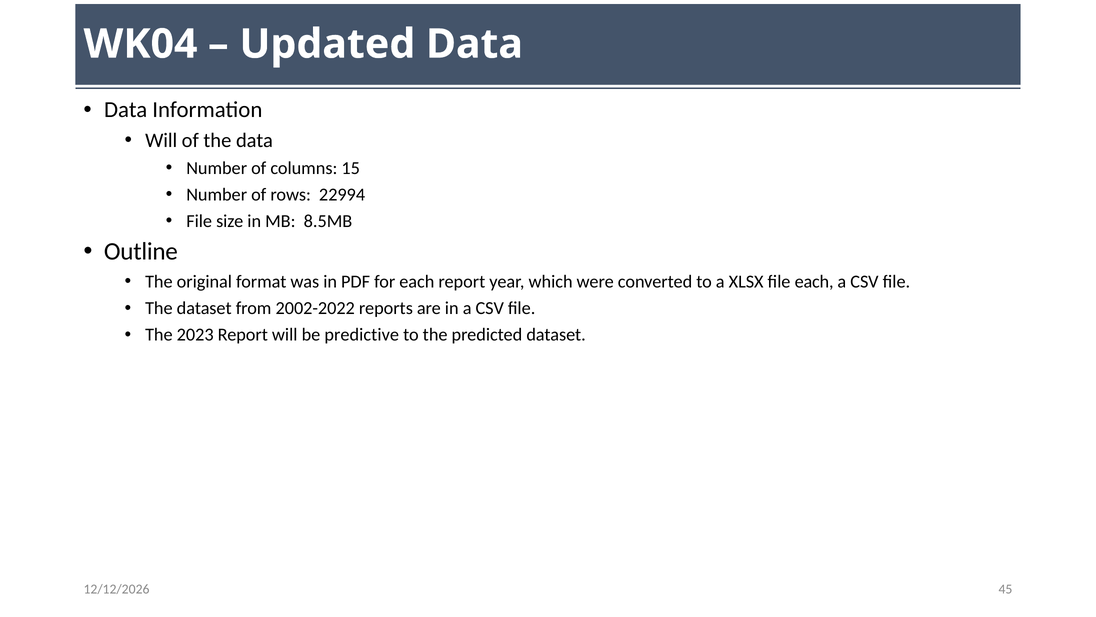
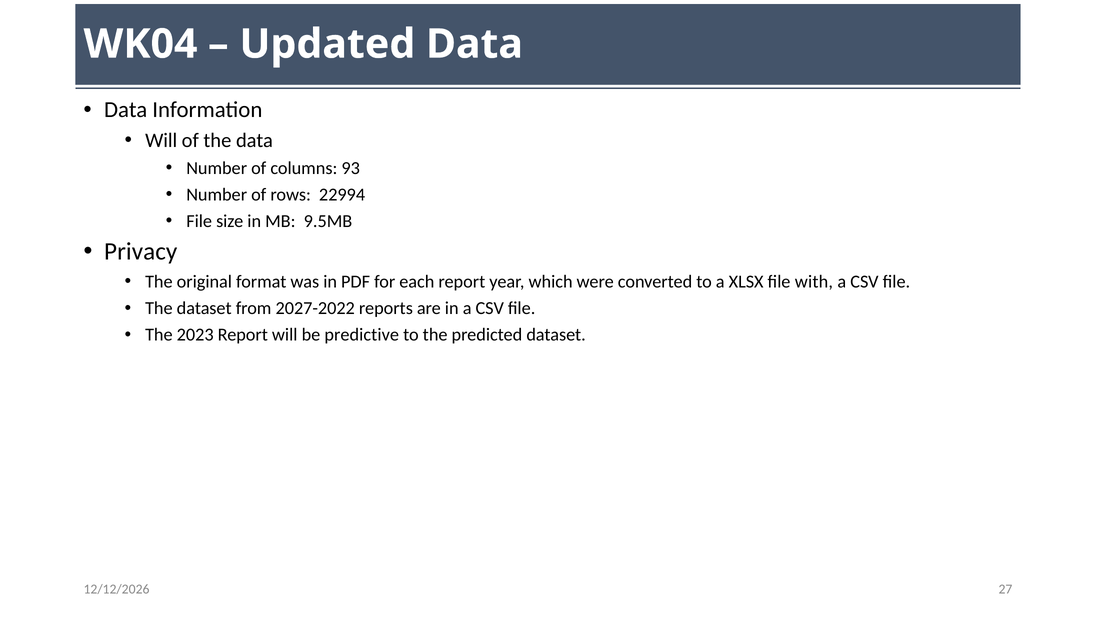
15: 15 -> 93 (351, 168)
8.5MB: 8.5MB -> 9.5MB (328, 221)
Outline: Outline -> Privacy (141, 251)
file each: each -> with (814, 282)
2002-2022: 2002-2022 -> 2027-2022 (315, 308)
45: 45 -> 27 (1005, 589)
